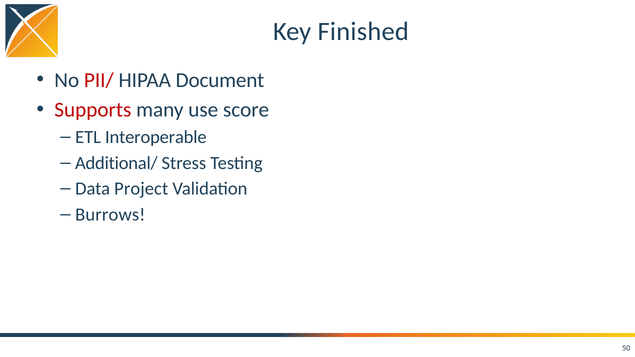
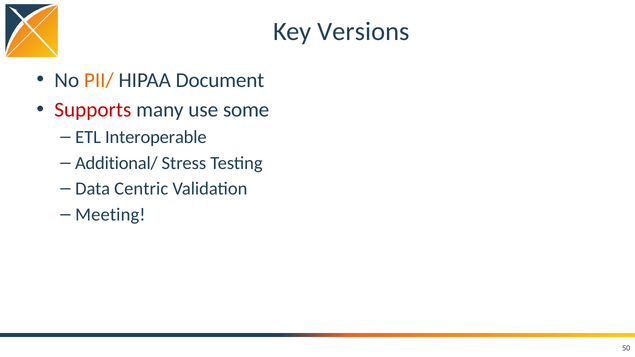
Finished: Finished -> Versions (363, 32)
PII/ colour: red -> orange (99, 80)
score: score -> some (246, 110)
Project: Project -> Centric (141, 189)
Burrows: Burrows -> Meeting (110, 215)
